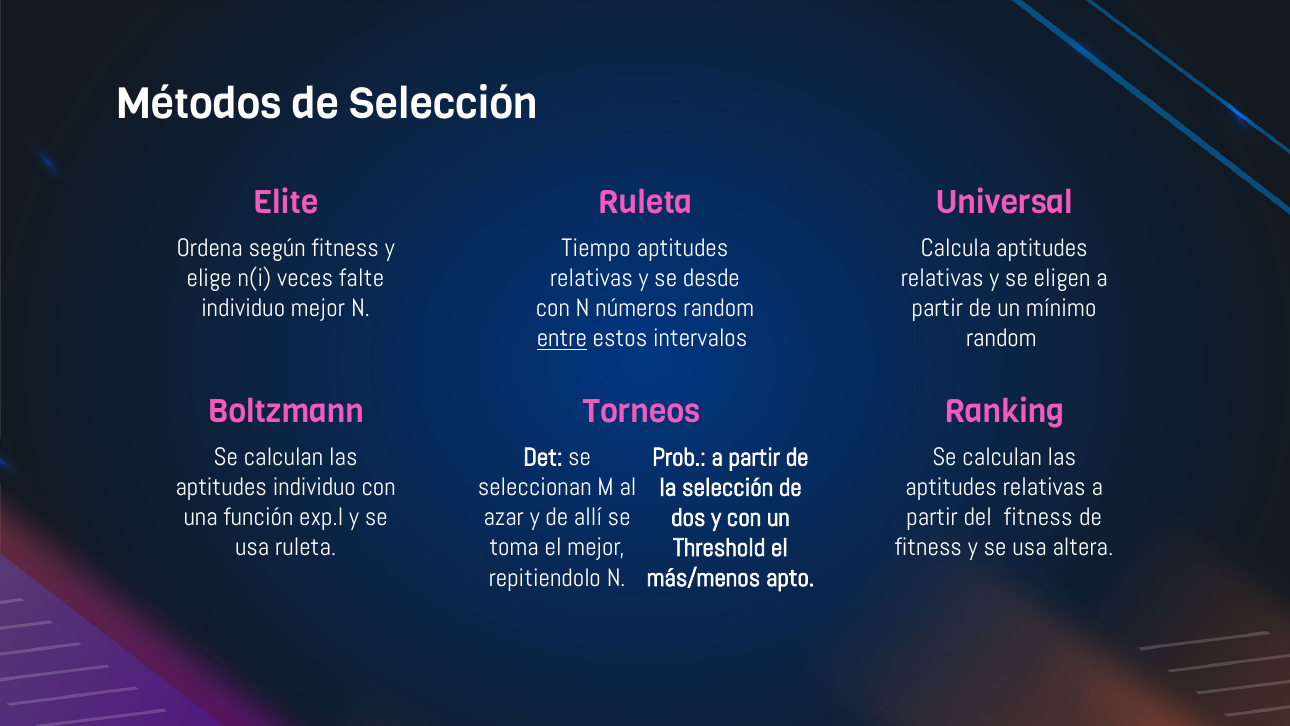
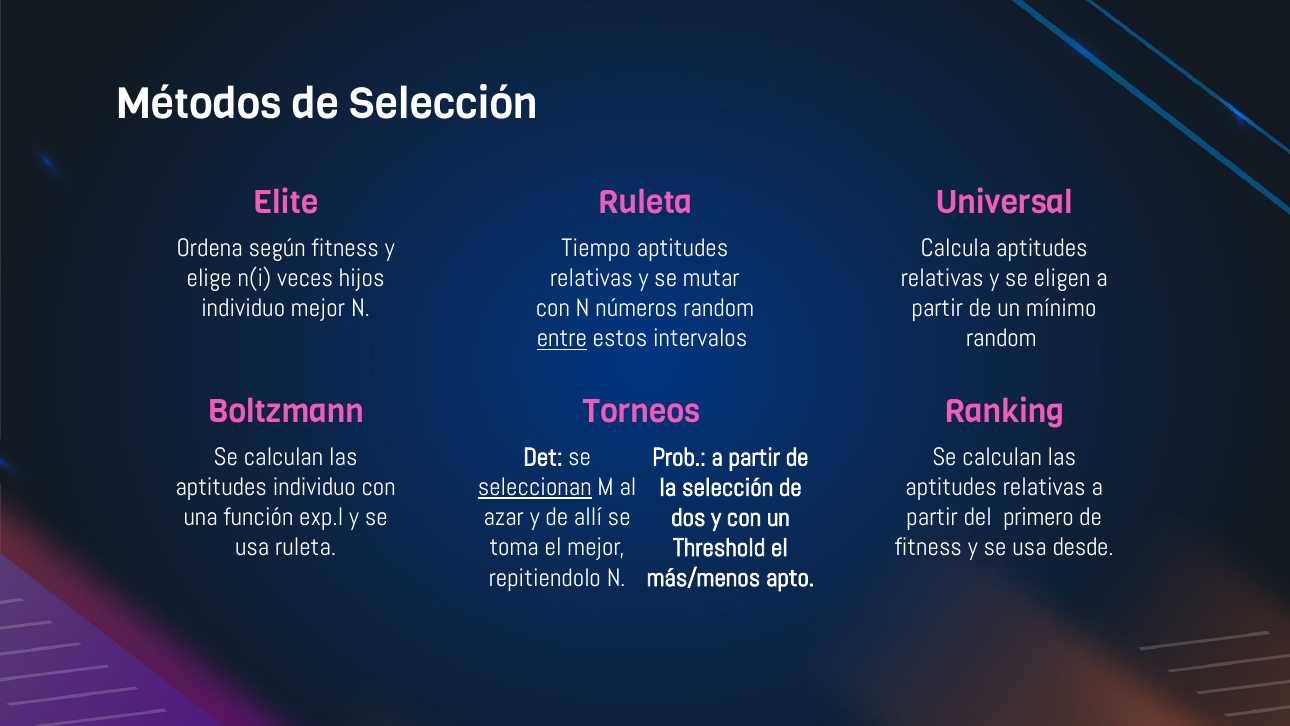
falte: falte -> hijos (362, 278)
desde: desde -> mutar (711, 278)
seleccionan underline: none -> present (535, 487)
del fitness: fitness -> primero (1039, 517)
altera: altera -> desde (1083, 547)
